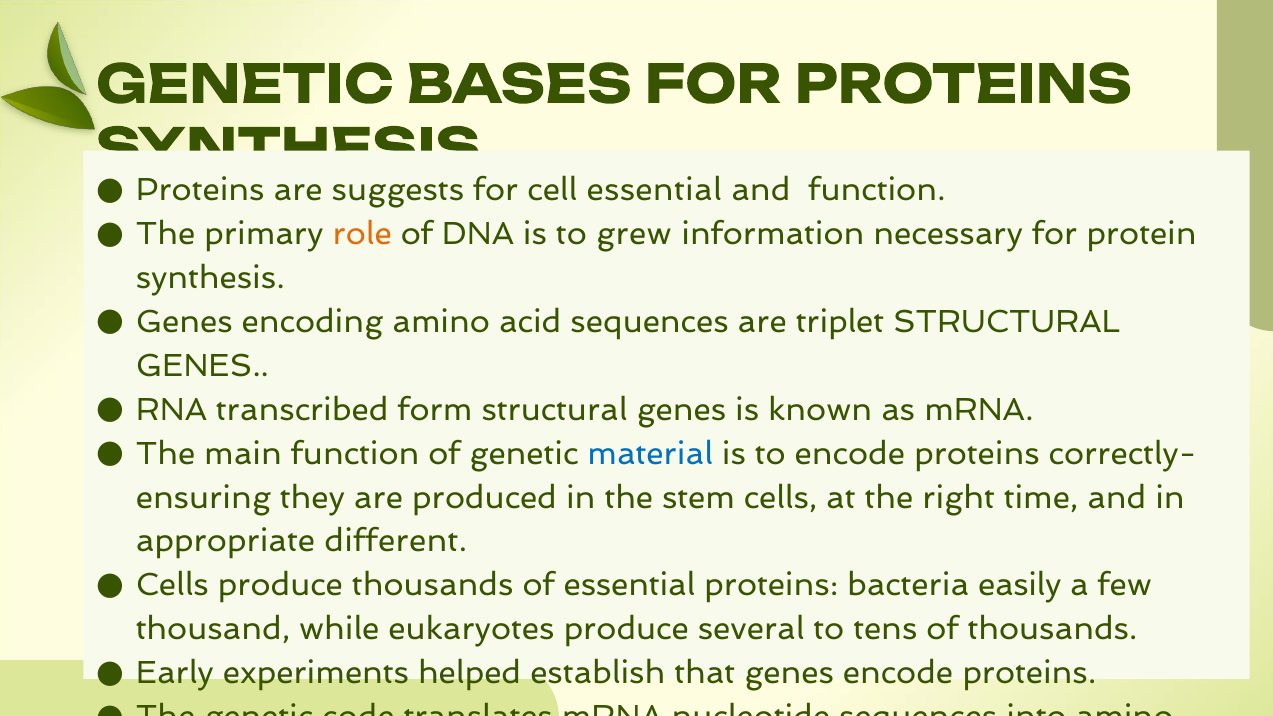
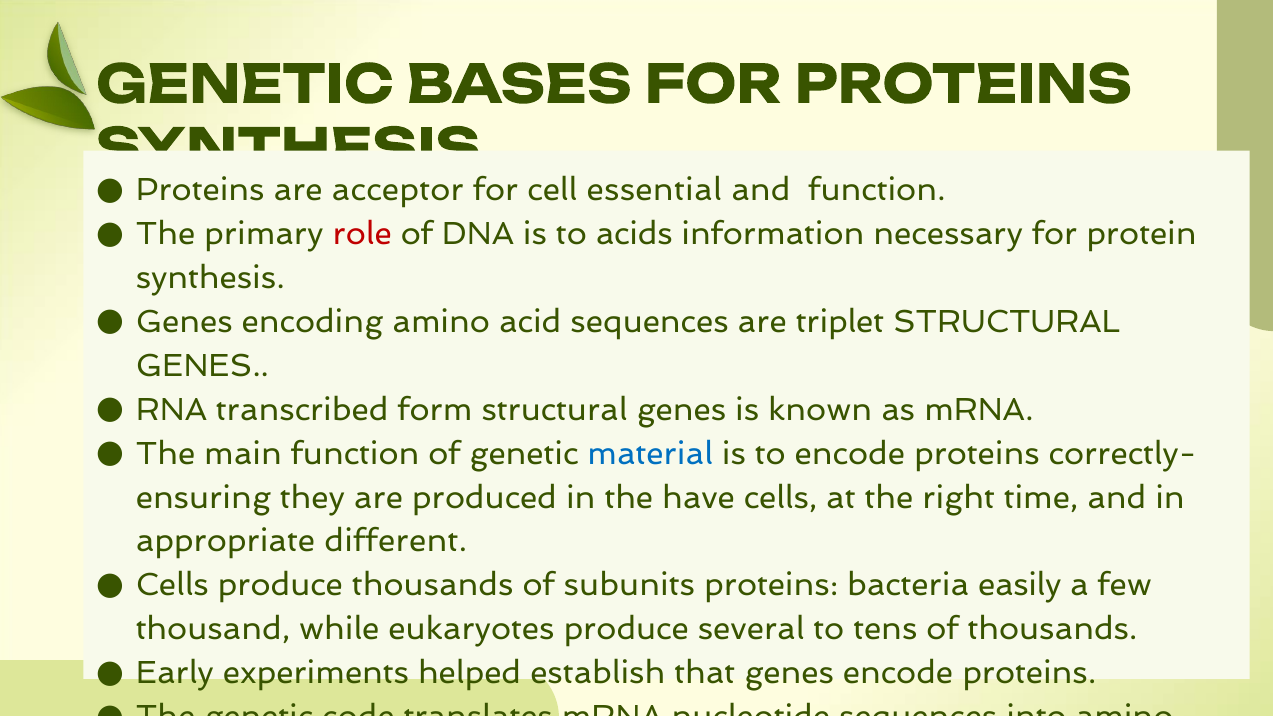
suggests: suggests -> acceptor (398, 190)
role colour: orange -> red (362, 234)
grew: grew -> acids (634, 234)
stem: stem -> have (699, 498)
of essential: essential -> subunits (629, 585)
